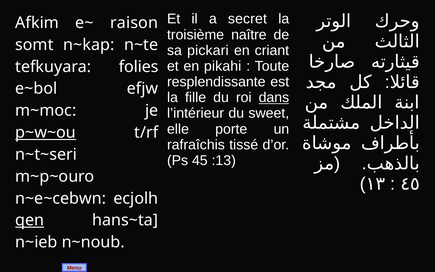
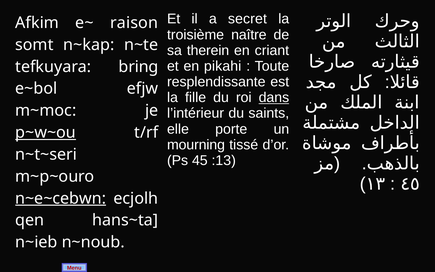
pickari: pickari -> therein (208, 50)
folies: folies -> bring (139, 67)
sweet: sweet -> saints (269, 113)
rafraîchis: rafraîchis -> mourning (196, 145)
n~e~cebwn underline: none -> present (61, 198)
qen underline: present -> none (30, 220)
